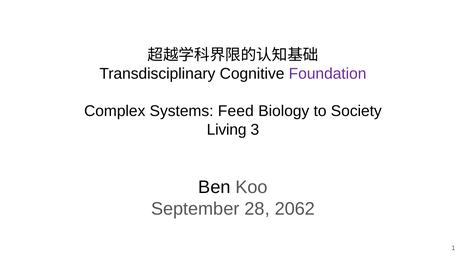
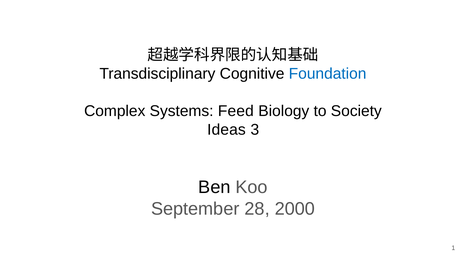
Foundation colour: purple -> blue (328, 74)
Living: Living -> Ideas (226, 130)
2062: 2062 -> 2000 (295, 209)
